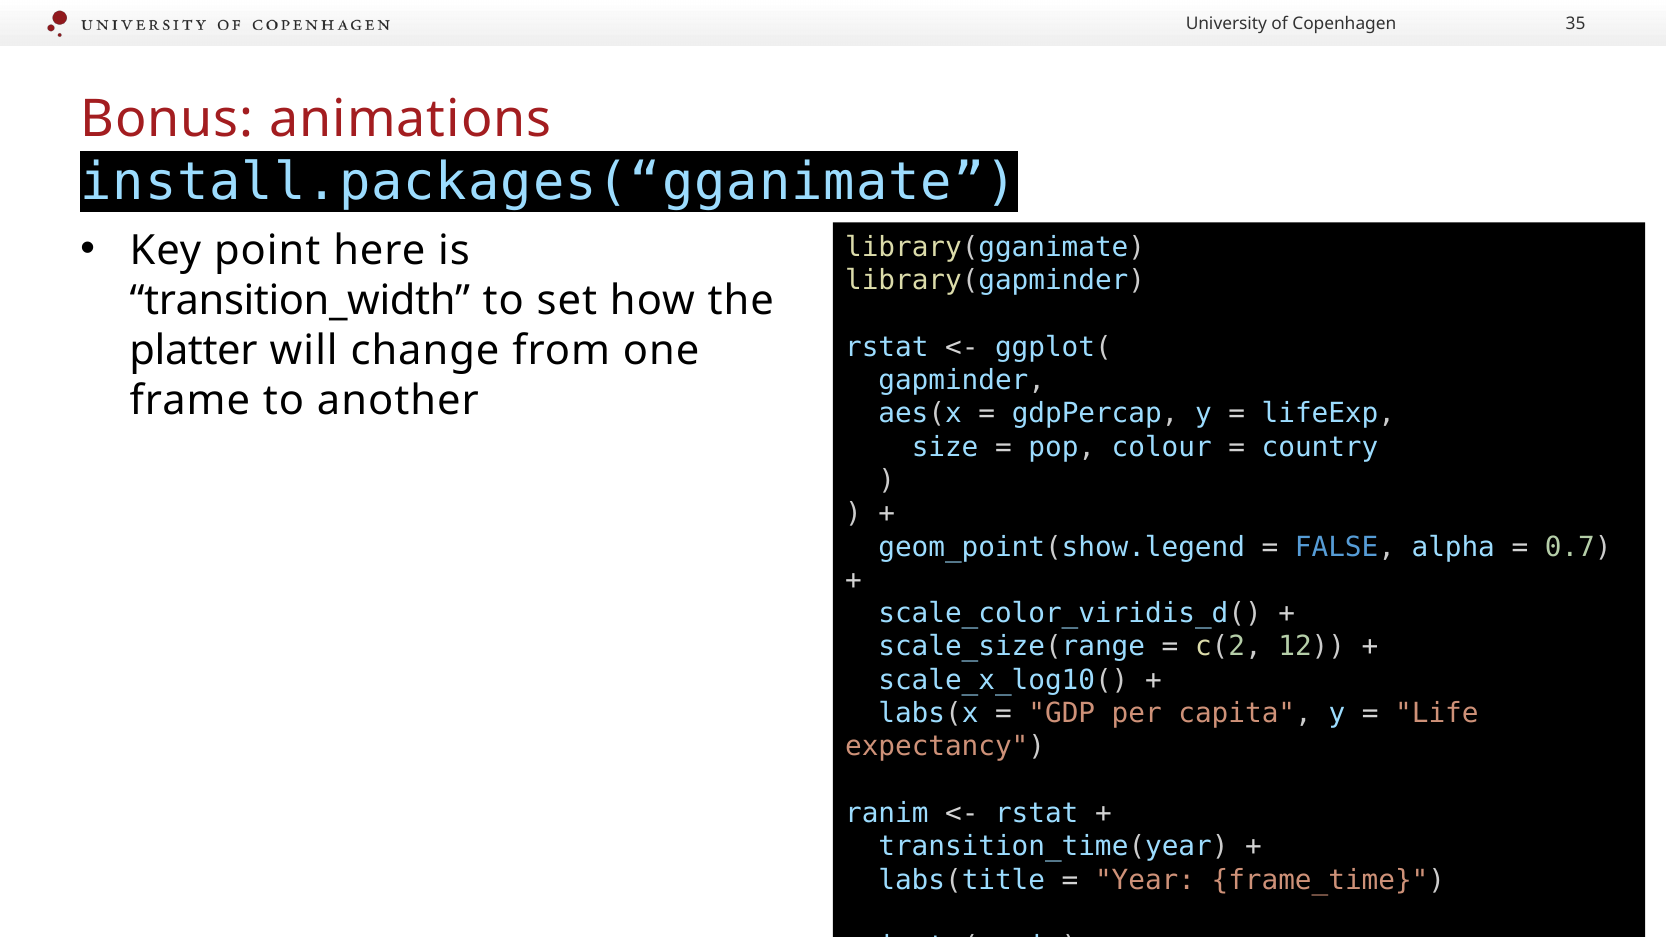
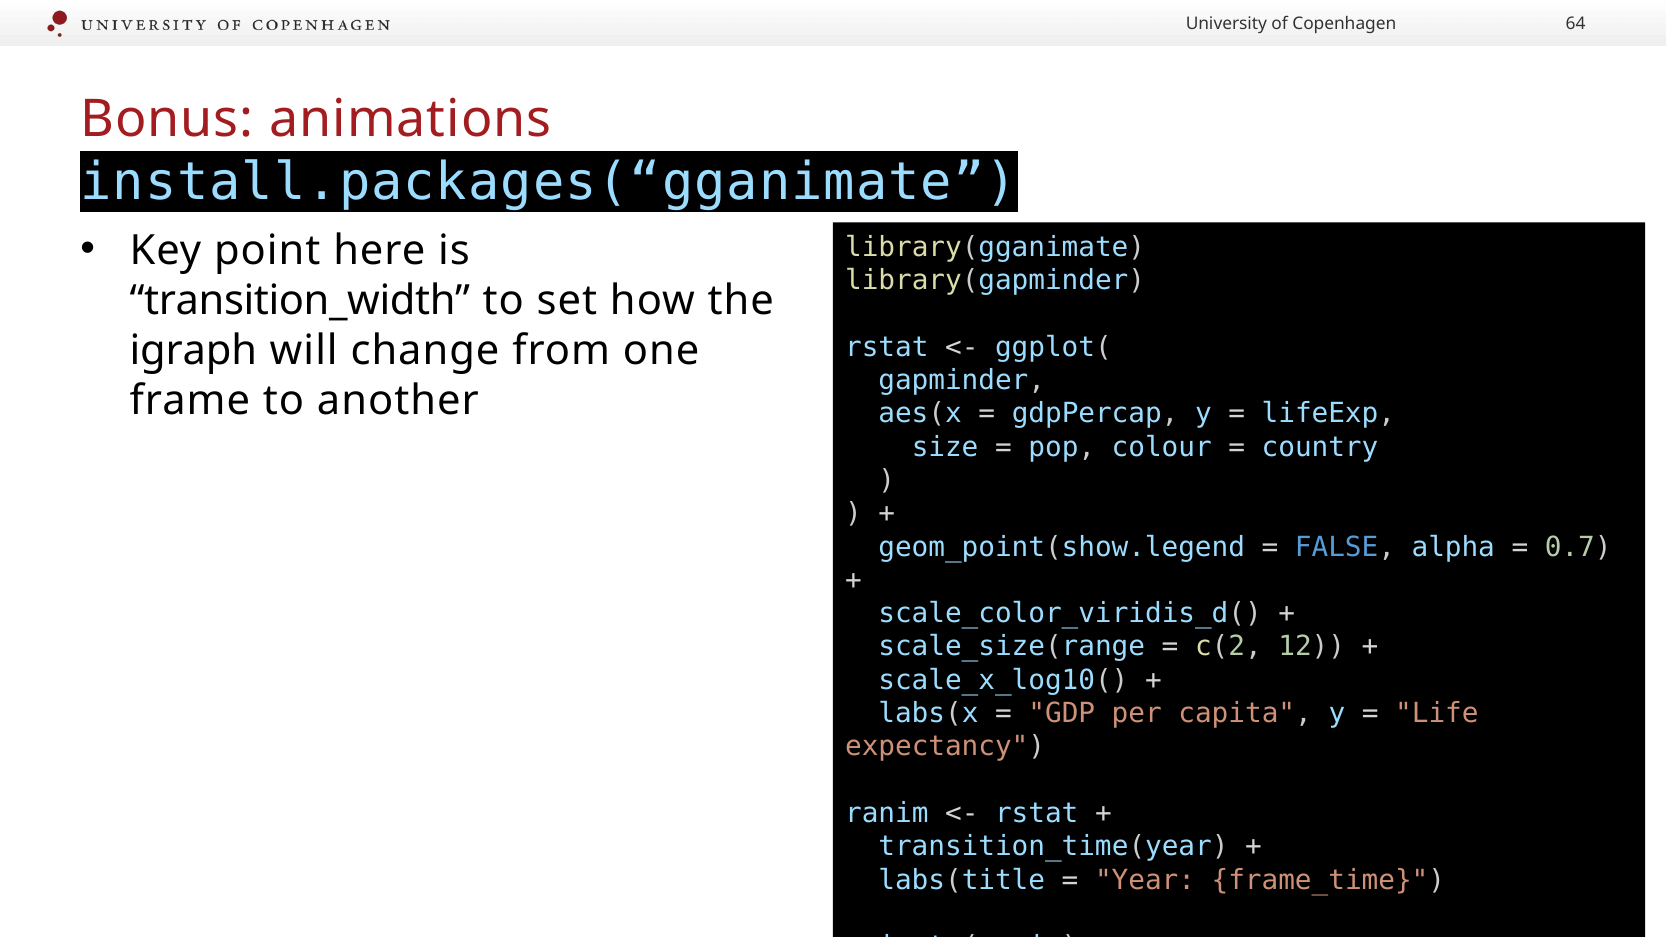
35: 35 -> 64 (1576, 24)
platter: platter -> igraph (193, 350)
